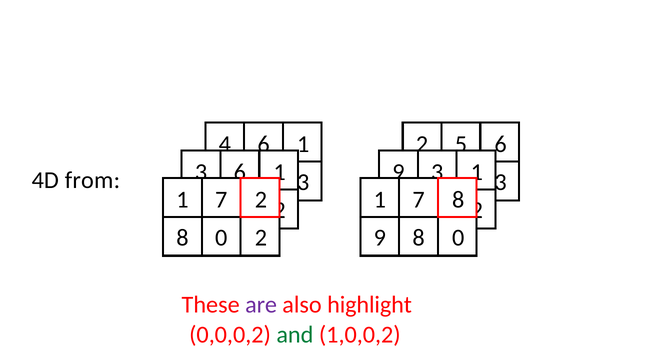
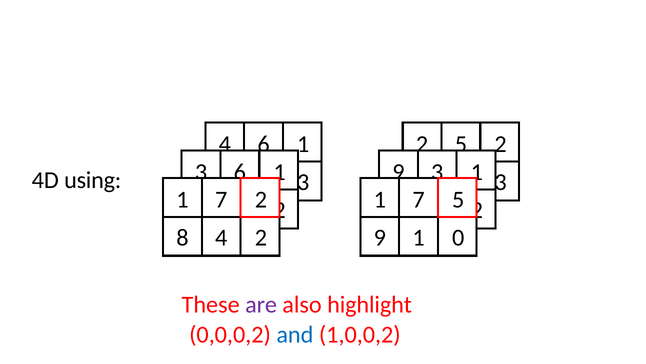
6: 6 -> 2 (501, 144)
from: from -> using (93, 180)
7 8: 8 -> 5 (458, 199)
0: 0 -> 4 (221, 237)
9 8: 8 -> 1 (419, 237)
and colour: green -> blue (295, 334)
